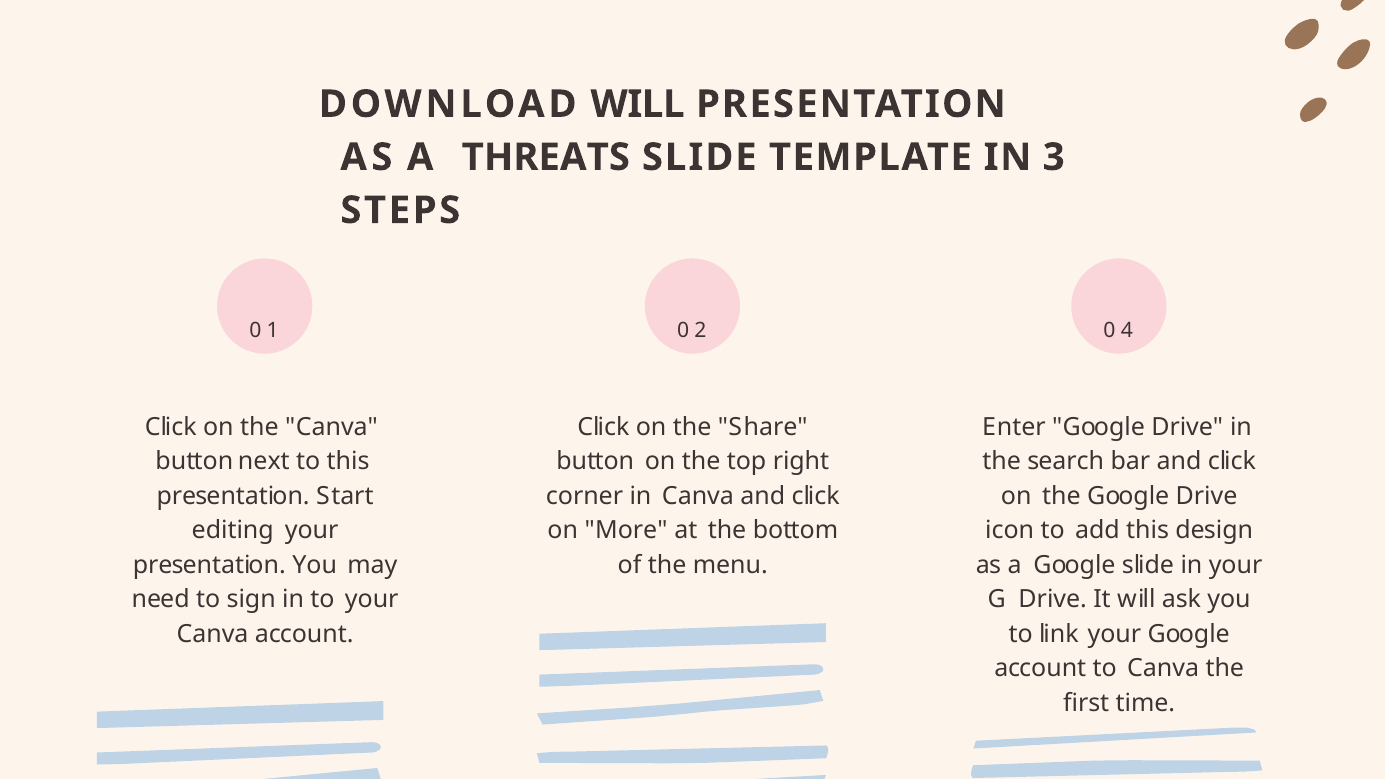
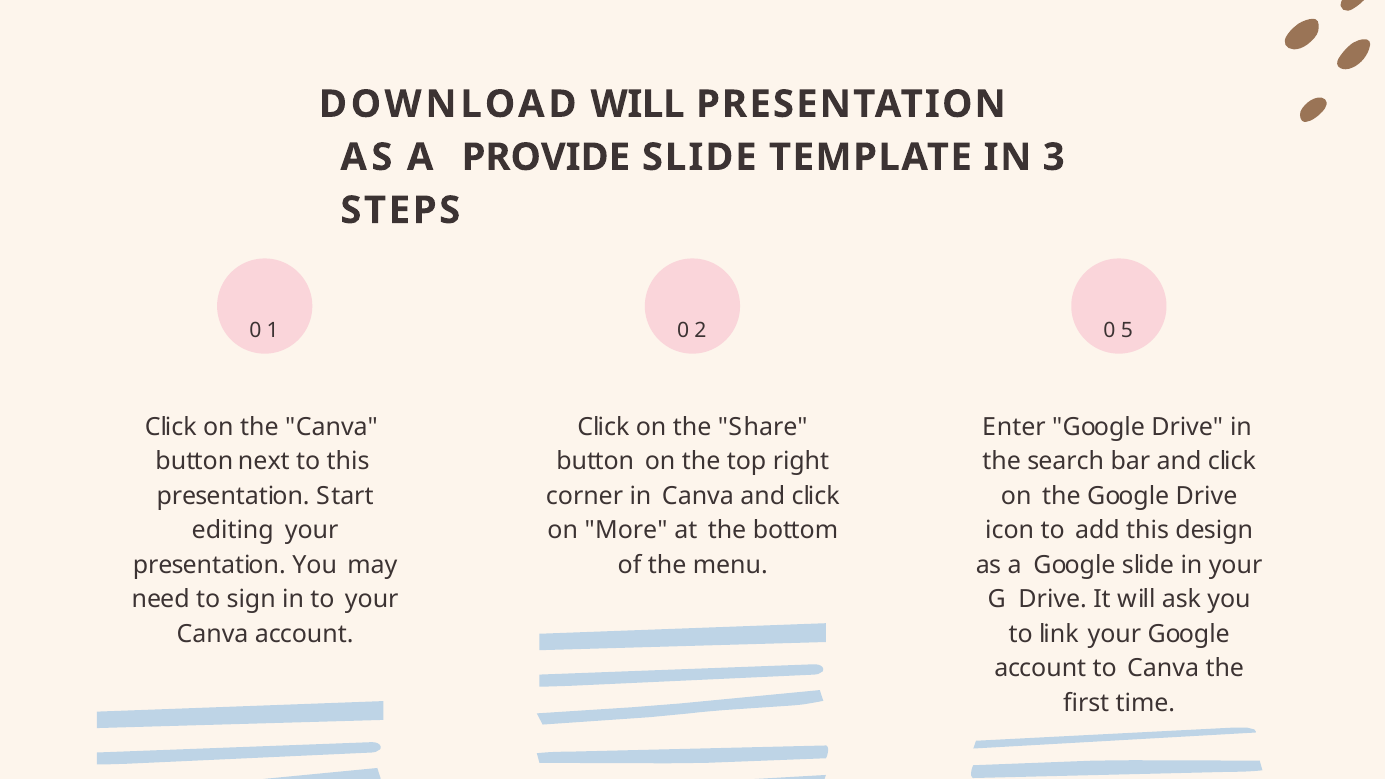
THREATS: THREATS -> PROVIDE (546, 157)
4: 4 -> 5 (1127, 330)
